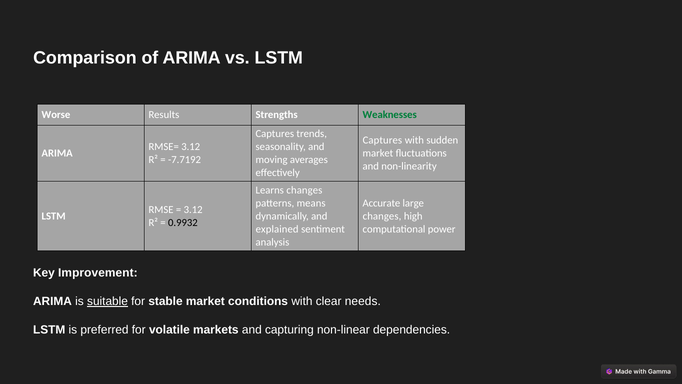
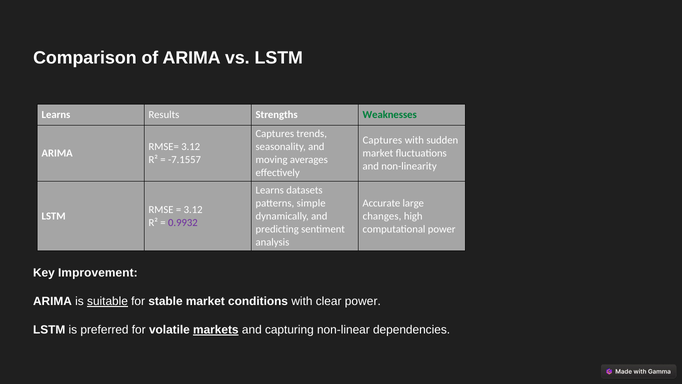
Worse: Worse -> Learns (56, 115)
-7.7192: -7.7192 -> -7.1557 (185, 160)
Learns changes: changes -> datasets (304, 190)
means: means -> simple (311, 203)
0.9932 colour: black -> purple (183, 222)
explained: explained -> predicting (277, 229)
clear needs: needs -> power (363, 301)
markets underline: none -> present (216, 330)
